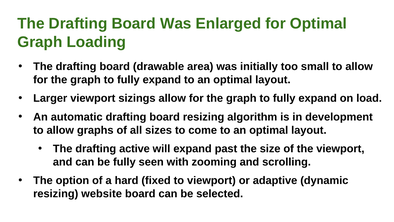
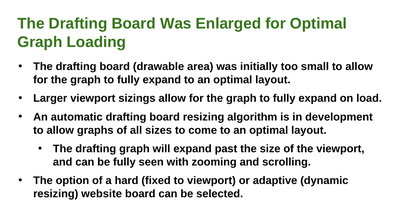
drafting active: active -> graph (134, 149)
